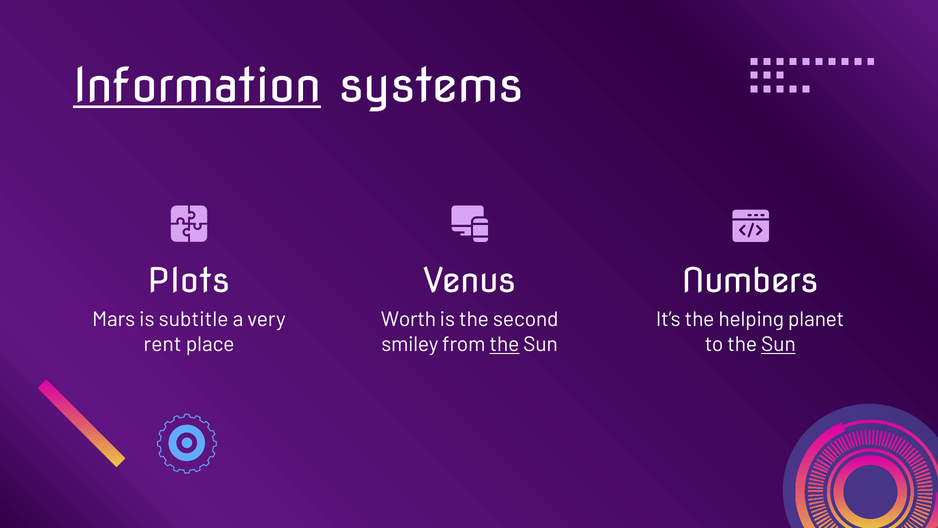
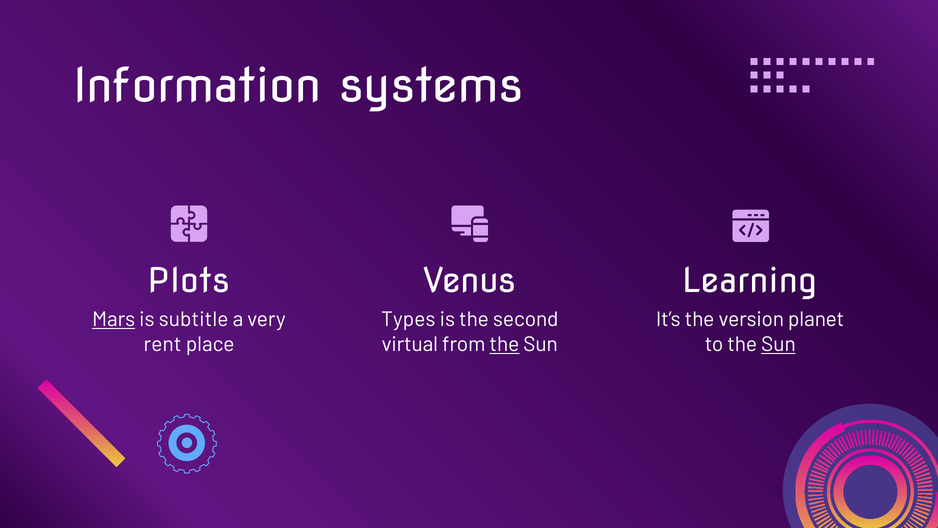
Information underline: present -> none (197, 86)
Numbers: Numbers -> Learning (750, 281)
Mars underline: none -> present (114, 319)
Worth: Worth -> Types (408, 319)
helping: helping -> version (751, 319)
smiley: smiley -> virtual (410, 344)
